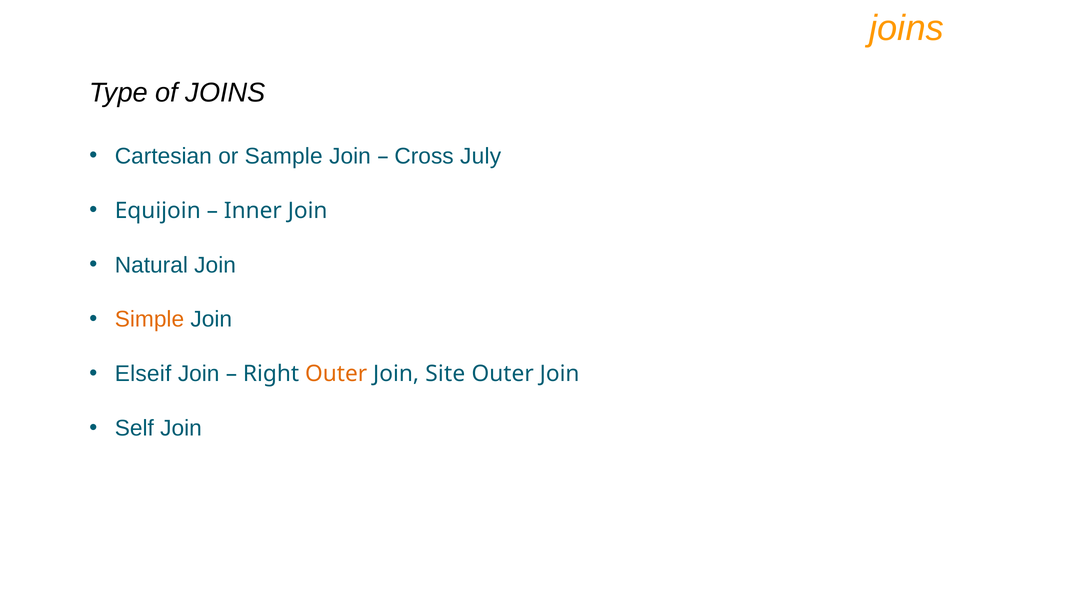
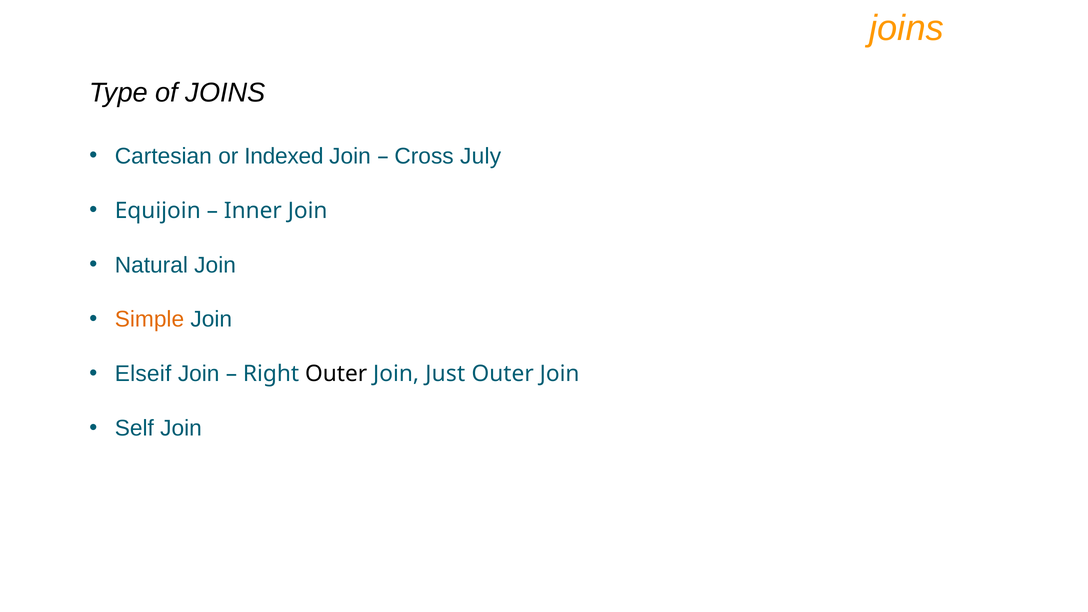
Sample: Sample -> Indexed (284, 156)
Outer colour: orange -> black (336, 374)
Site: Site -> Just (445, 374)
